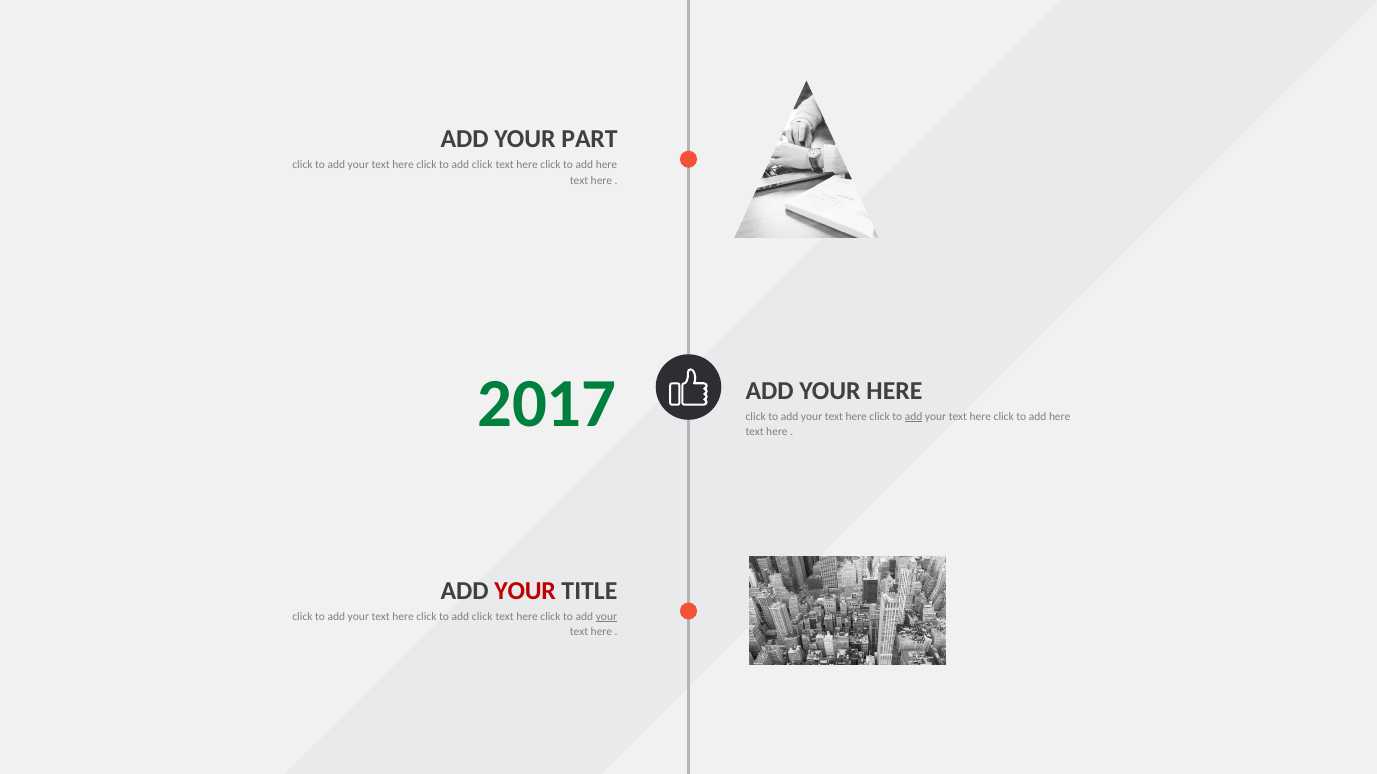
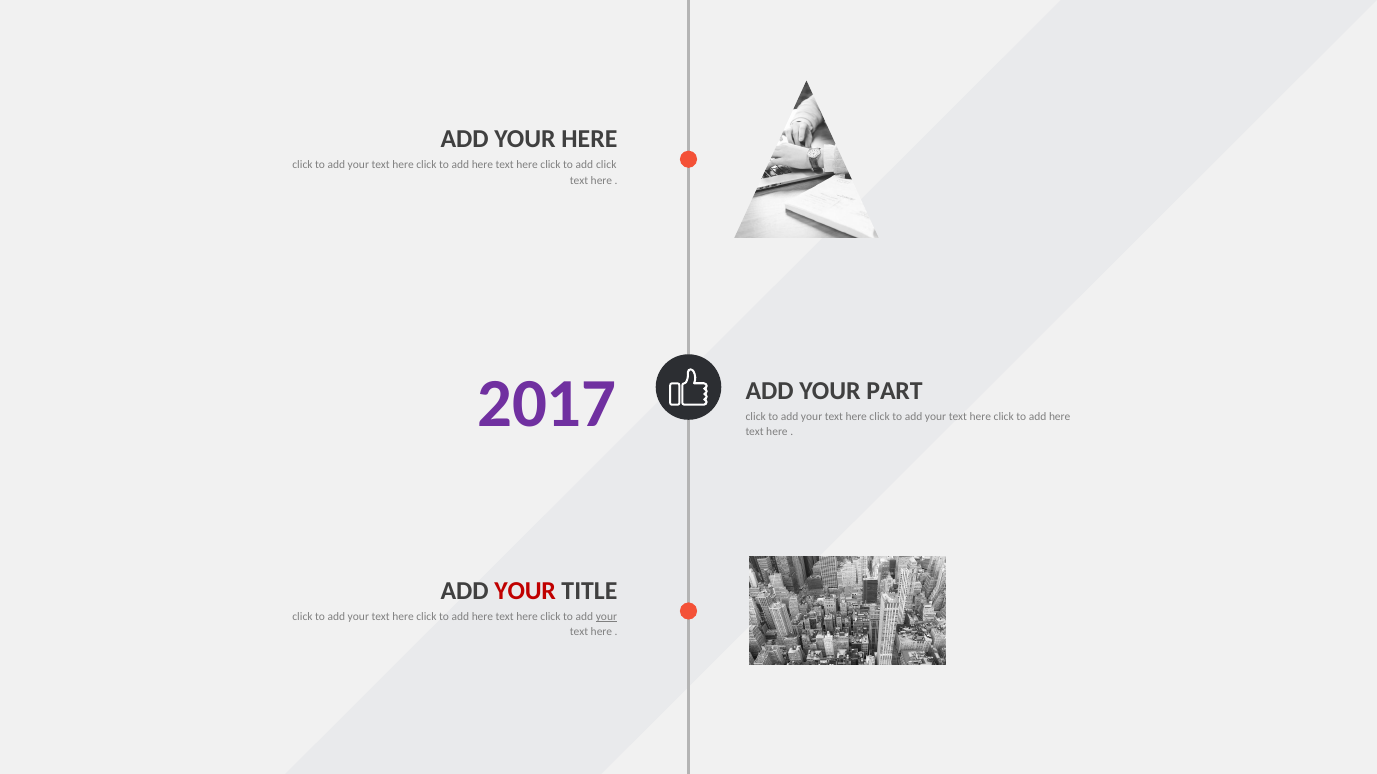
YOUR PART: PART -> HERE (589, 139)
click: click -> here (482, 165)
here: here -> click (606, 165)
2017 colour: green -> purple (547, 404)
YOUR HERE: HERE -> PART (895, 391)
add underline: present -> none (914, 417)
click: click -> here (482, 617)
